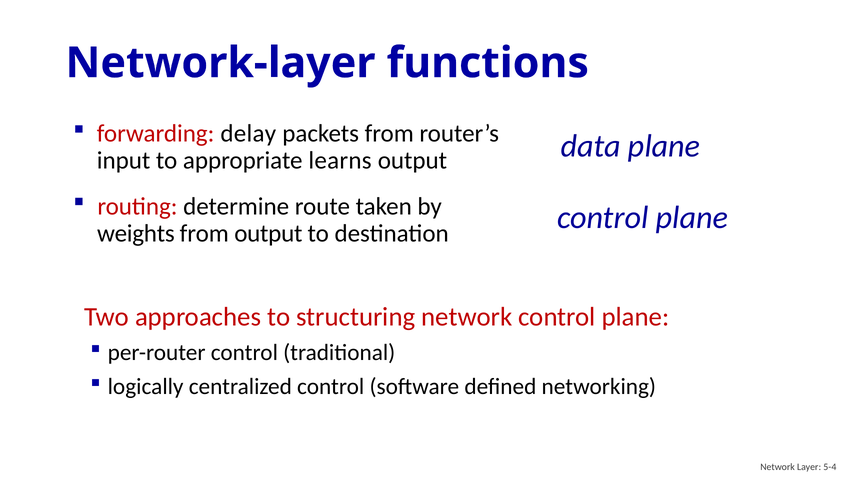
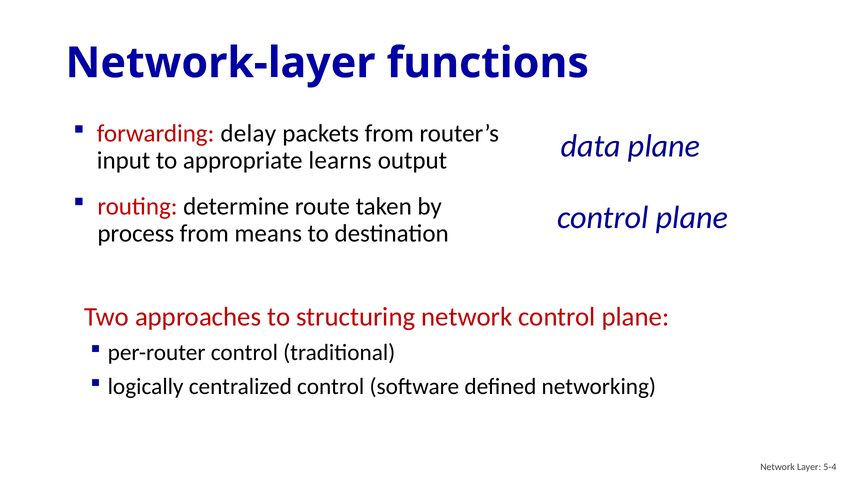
weights: weights -> process (136, 233)
from output: output -> means (268, 233)
